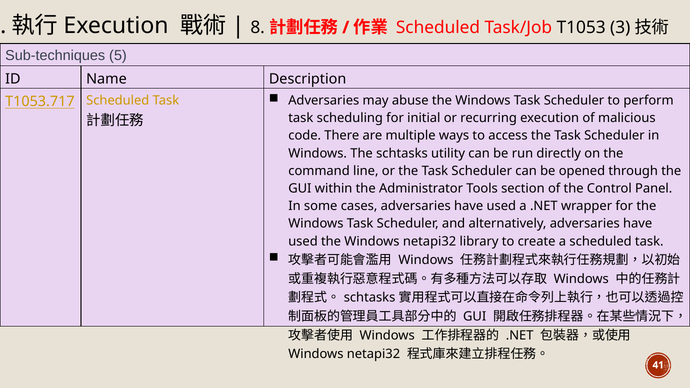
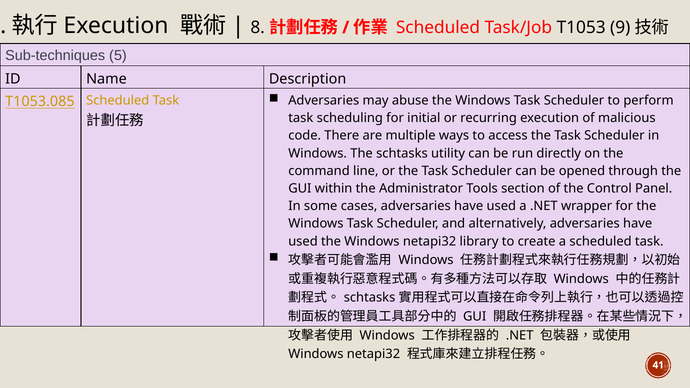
3: 3 -> 9 (620, 28)
T1053.717: T1053.717 -> T1053.085 (40, 102)
